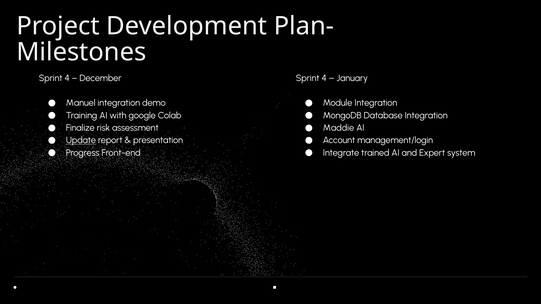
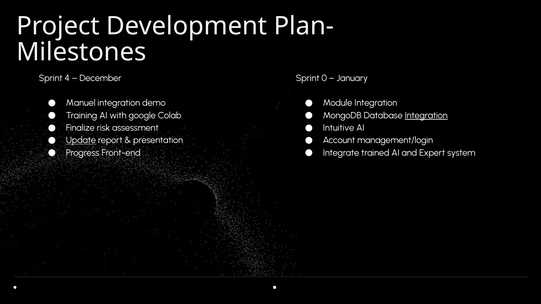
4: 4 -> 0 (324, 78)
Integration underline: none -> present (426, 116)
Maddie: Maddie -> Intuitive (339, 128)
